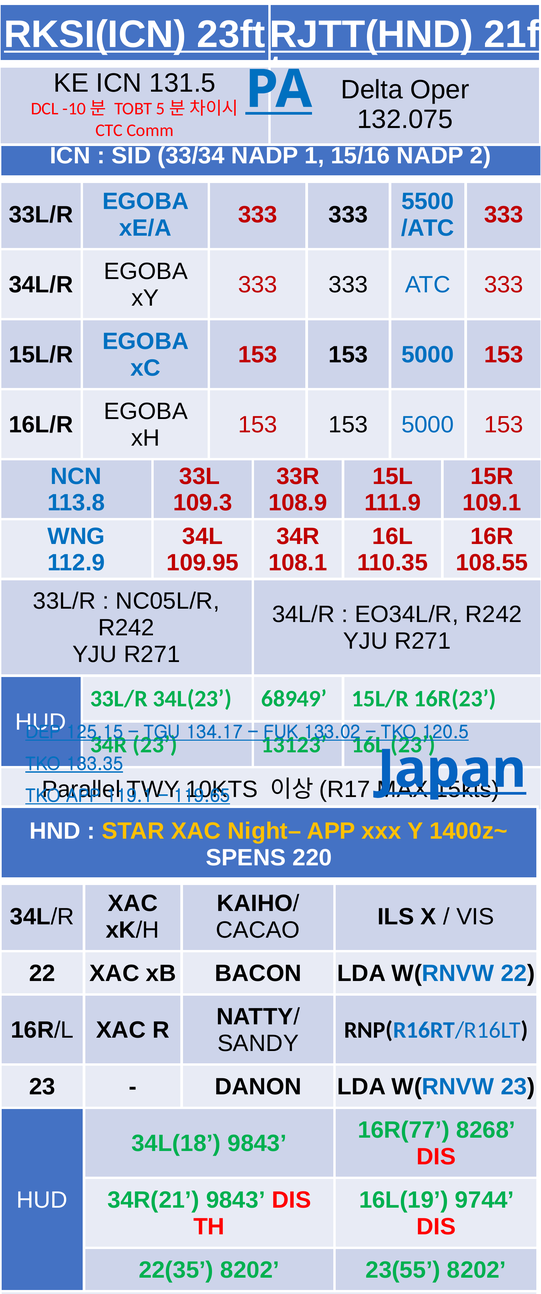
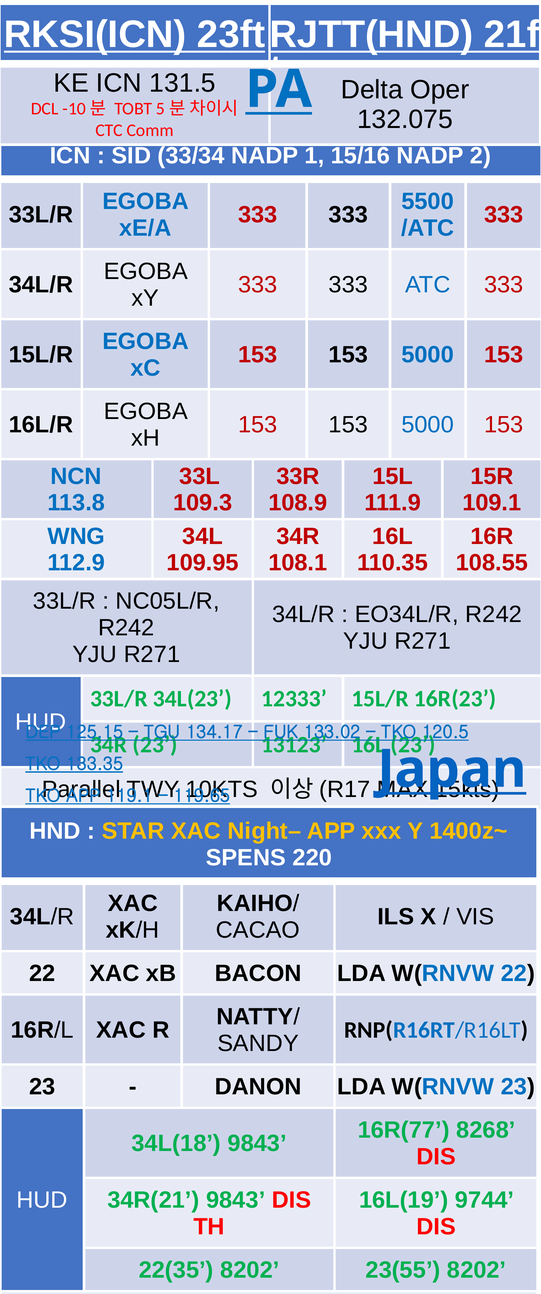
68949: 68949 -> 12333 (294, 699)
